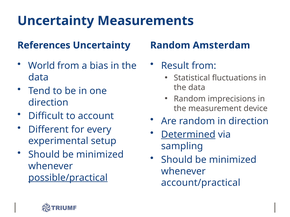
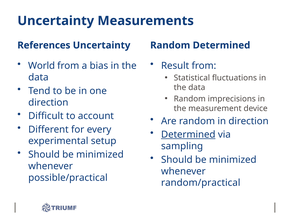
Random Amsterdam: Amsterdam -> Determined (221, 45)
possible/practical underline: present -> none (68, 178)
account/practical: account/practical -> random/practical (201, 183)
